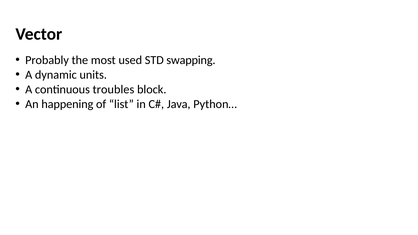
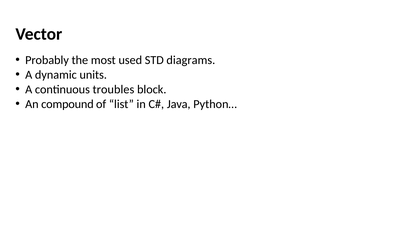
swapping: swapping -> diagrams (191, 60)
happening: happening -> compound (67, 104)
